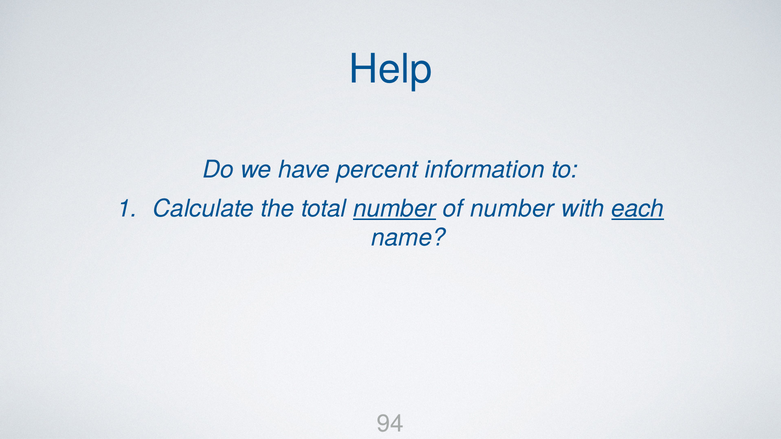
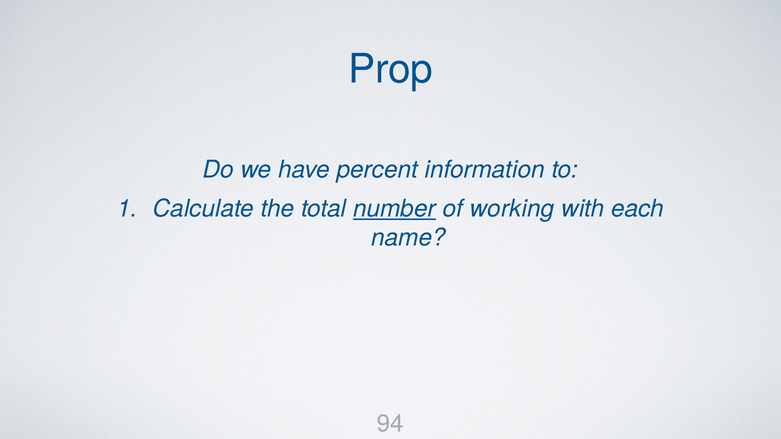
Help: Help -> Prop (391, 69)
of number: number -> working (512, 209)
each underline: present -> none (638, 209)
